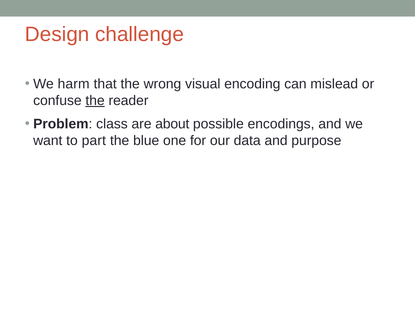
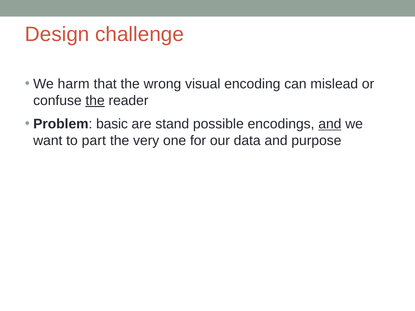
class: class -> basic (112, 124)
about: about -> stand (172, 124)
and underline: none -> present (330, 124)
blue: blue -> very (146, 141)
